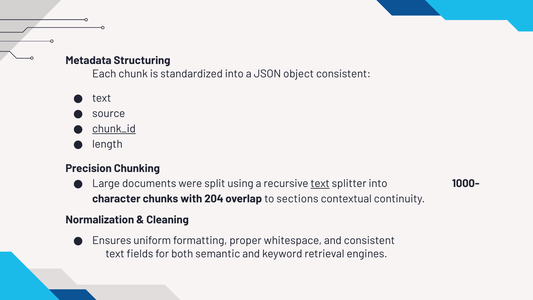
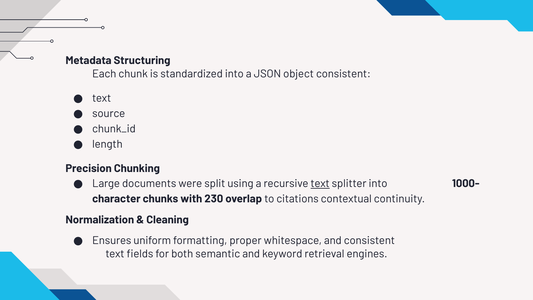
chunk_id underline: present -> none (114, 129)
204: 204 -> 230 (214, 199)
sections: sections -> citations (298, 199)
